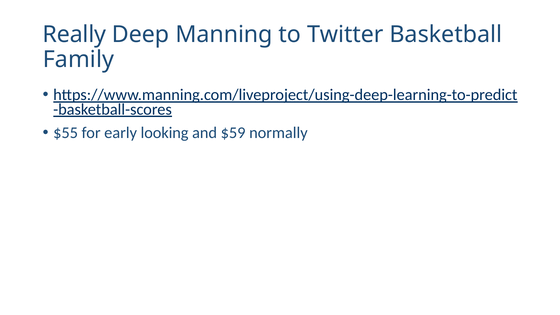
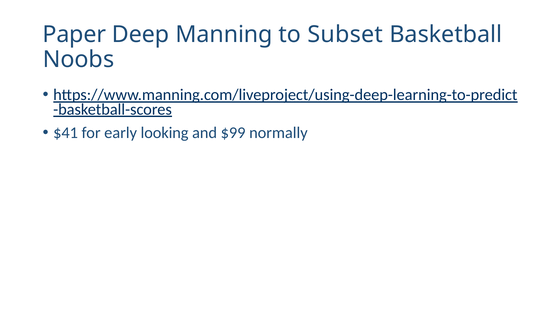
Really: Really -> Paper (74, 34)
Twitter: Twitter -> Subset (345, 34)
Family: Family -> Noobs (78, 60)
$55: $55 -> $41 (66, 133)
$59: $59 -> $99 (233, 133)
